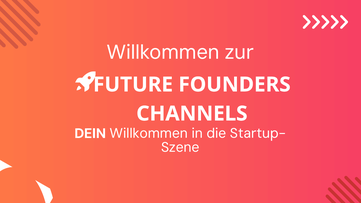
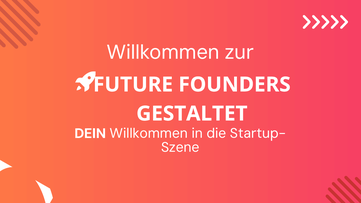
CHANNELS: CHANNELS -> GESTALTET (192, 114)
